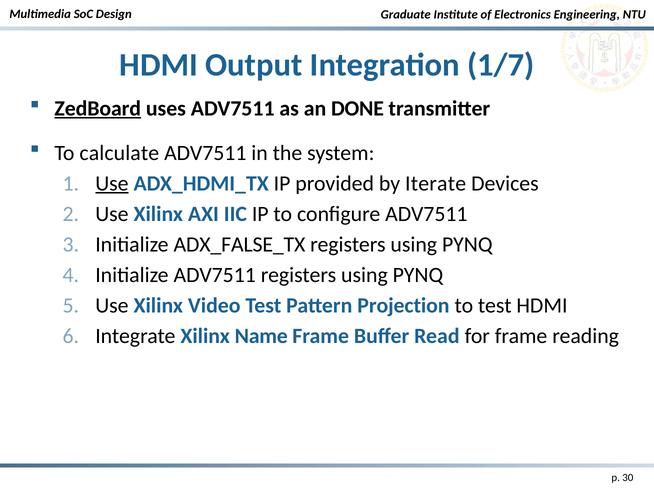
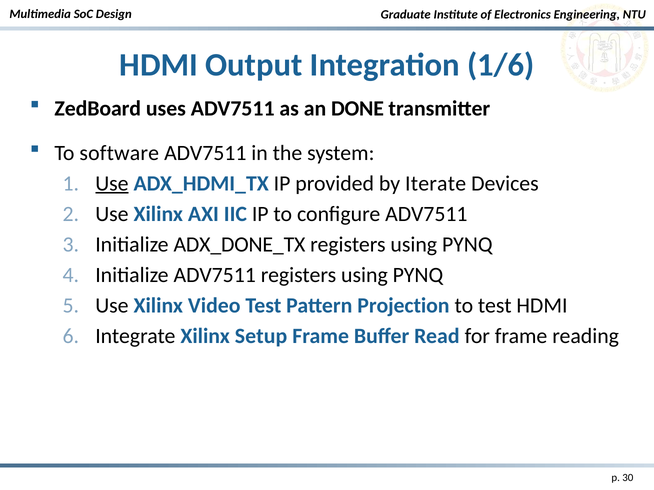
1/7: 1/7 -> 1/6 (501, 65)
ZedBoard underline: present -> none (98, 109)
calculate: calculate -> software (119, 153)
ADX_FALSE_TX: ADX_FALSE_TX -> ADX_DONE_TX (239, 245)
Name: Name -> Setup (261, 336)
